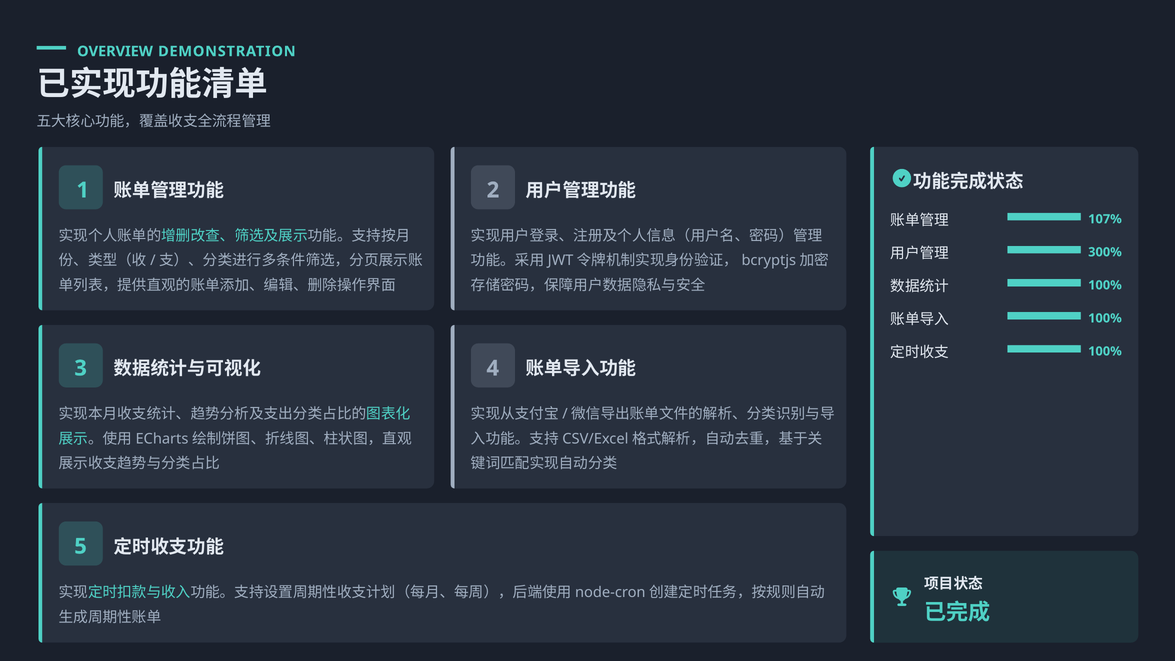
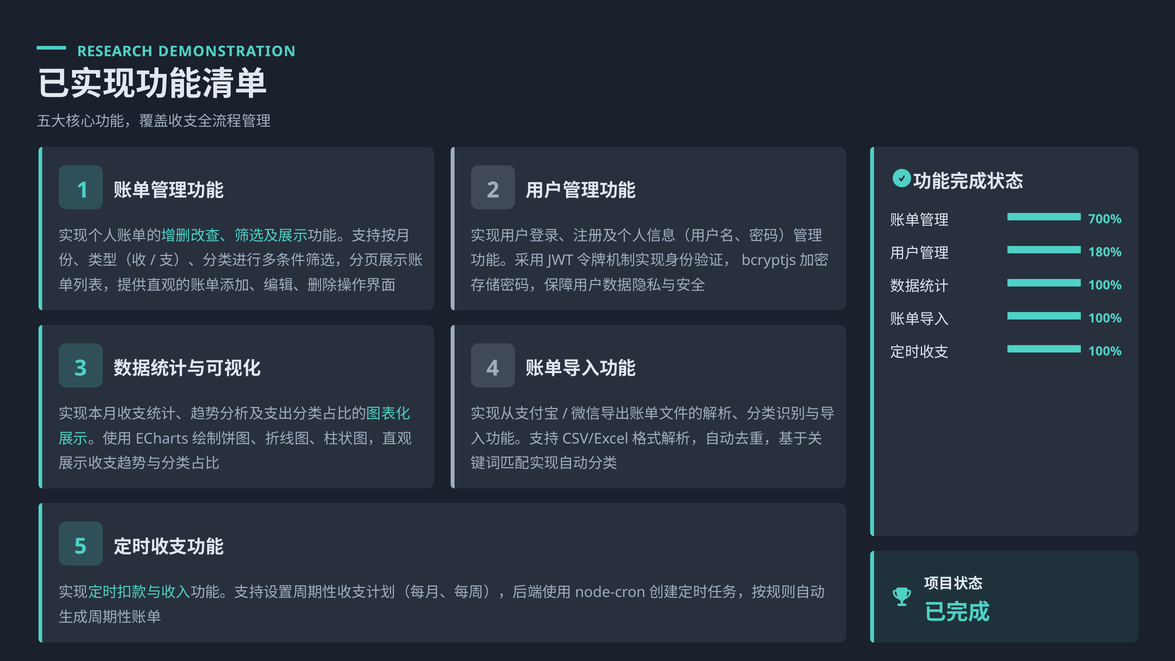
OVERVIEW: OVERVIEW -> RESEARCH (115, 51)
107%: 107% -> 700% (1105, 219)
300%: 300% -> 180% (1105, 252)
